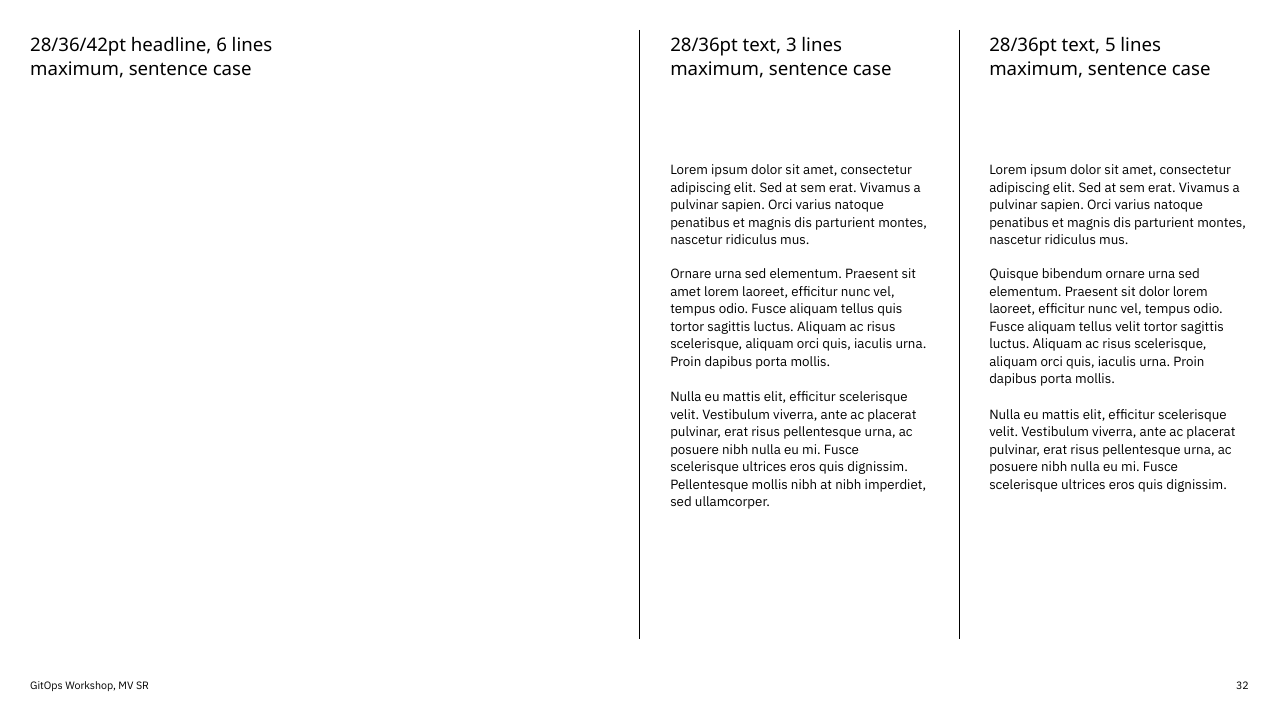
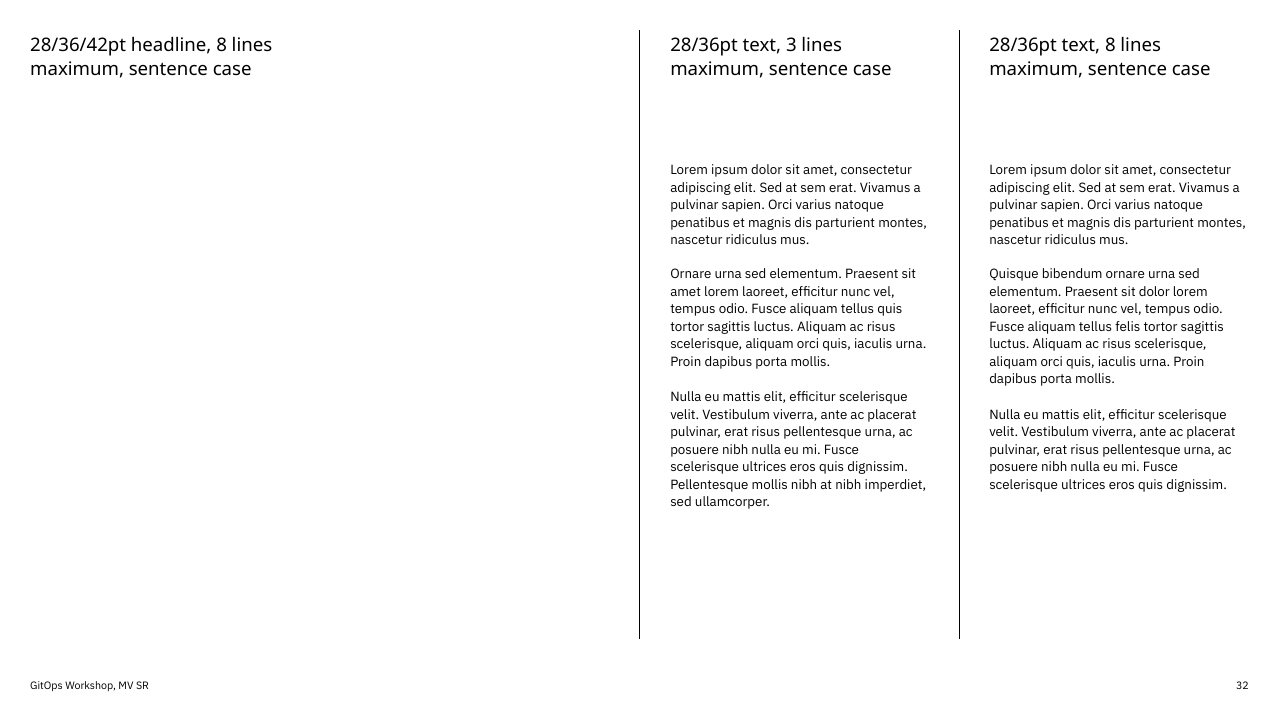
headline 6: 6 -> 8 (222, 45)
text 5: 5 -> 8 (1110, 45)
tellus velit: velit -> felis (1128, 327)
